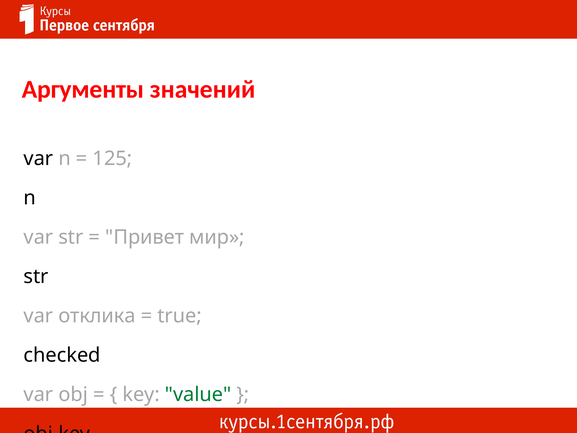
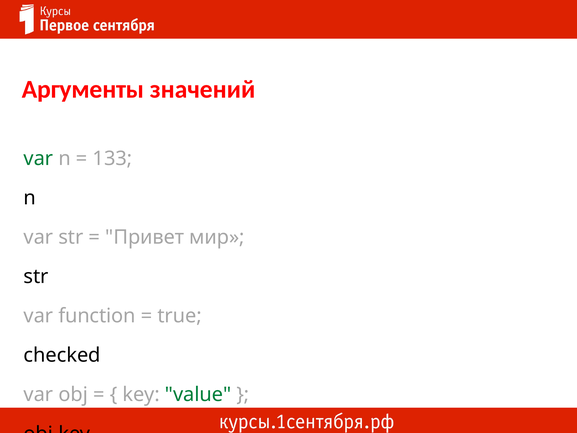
var colour: black -> green (38, 159)
125: 125 -> 133 (112, 159)
отклика: отклика -> function (97, 316)
